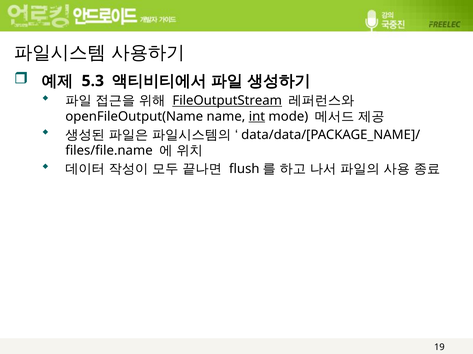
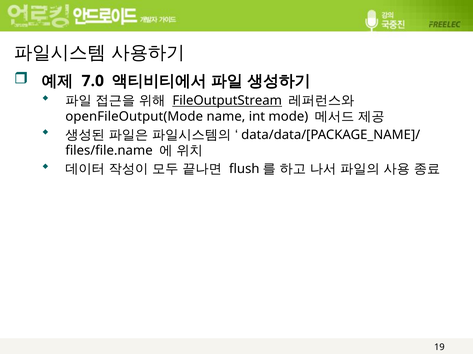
5.3: 5.3 -> 7.0 (93, 81)
openFileOutput(Name: openFileOutput(Name -> openFileOutput(Mode (134, 117)
int underline: present -> none (257, 117)
